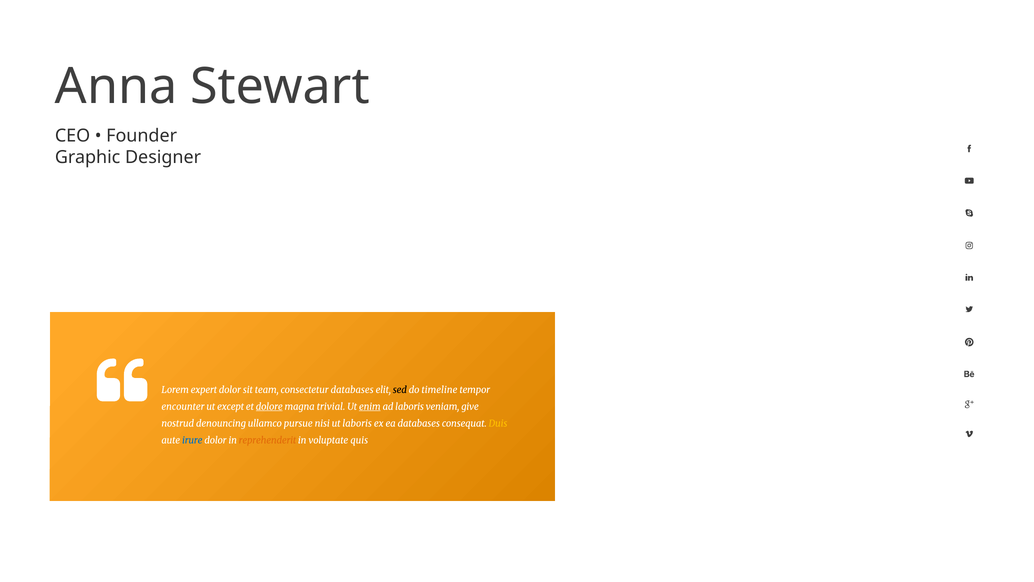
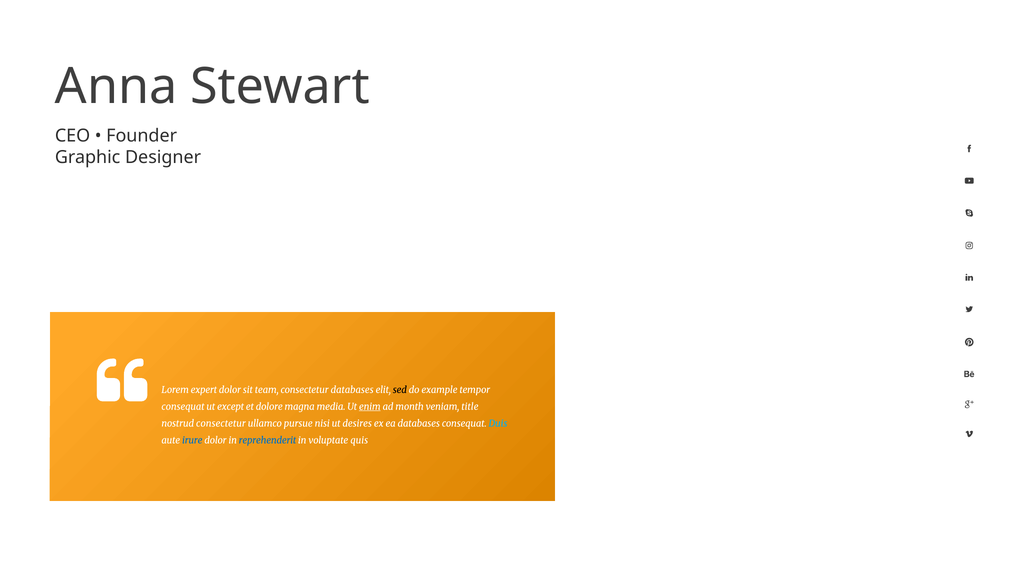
timeline: timeline -> example (439, 390)
encounter: encounter -> consequat (183, 407)
dolore underline: present -> none (269, 407)
trivial: trivial -> media (331, 407)
ad laboris: laboris -> month (410, 407)
give: give -> title (470, 407)
nostrud denouncing: denouncing -> consectetur (221, 423)
ut laboris: laboris -> desires (357, 423)
Duis colour: yellow -> light blue (498, 423)
reprehenderit colour: orange -> blue (267, 440)
